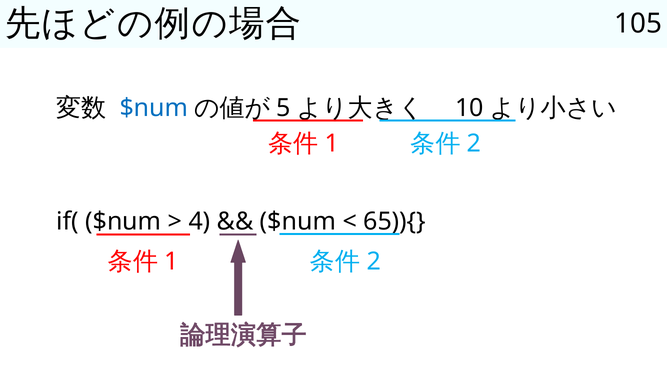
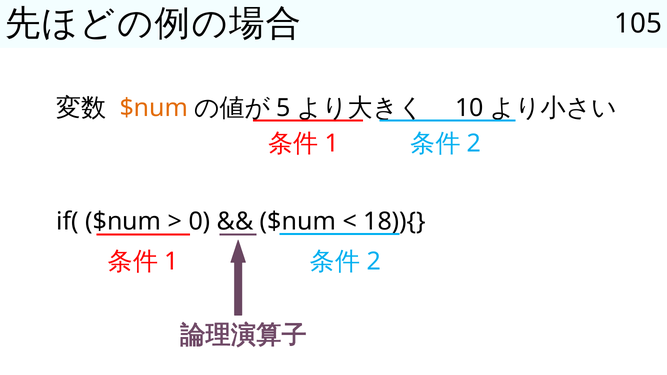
$num colour: blue -> orange (154, 108)
4: 4 -> 0 (200, 222)
65)){: 65)){ -> 18)){ (395, 222)
